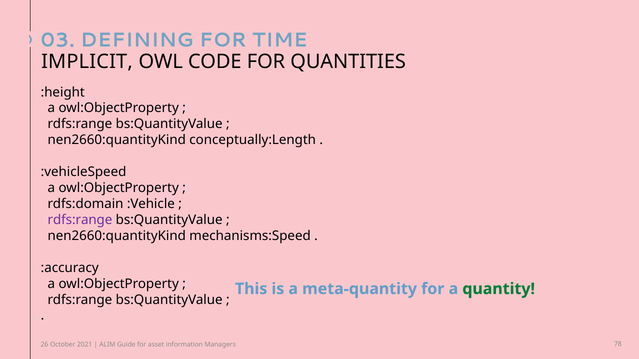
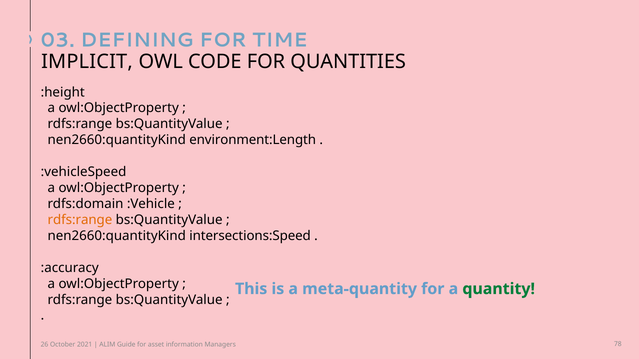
conceptually:Length: conceptually:Length -> environment:Length (253, 140)
rdfs:range colour: purple -> orange (80, 220)
mechanisms:Speed: mechanisms:Speed -> intersections:Speed (250, 236)
